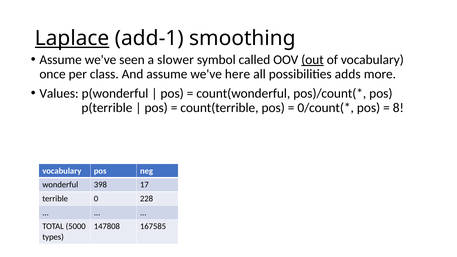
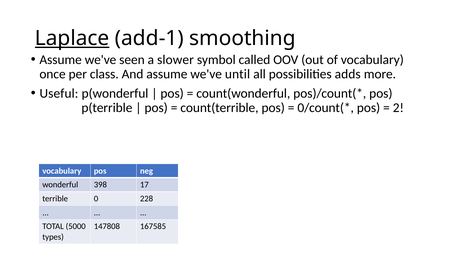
out underline: present -> none (313, 60)
here: here -> until (238, 74)
Values: Values -> Useful (59, 93)
8: 8 -> 2 (398, 108)
